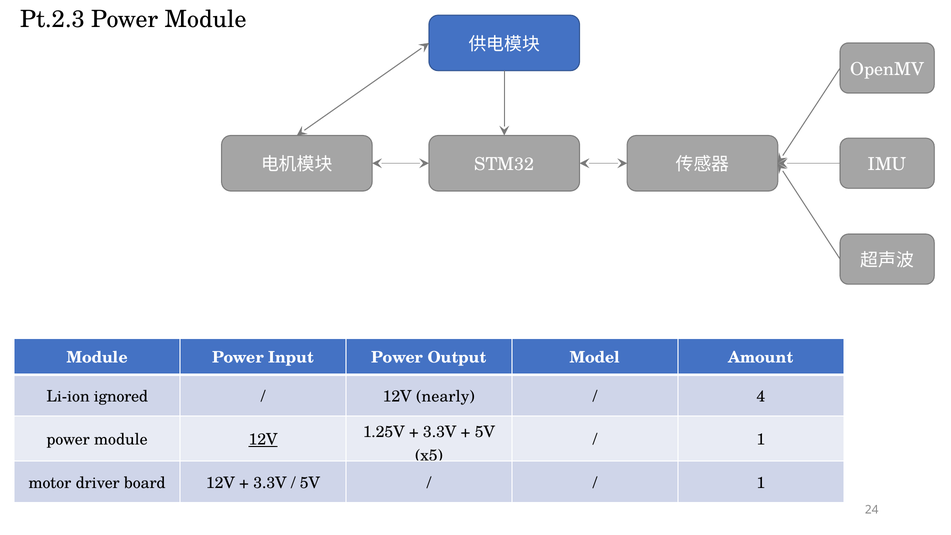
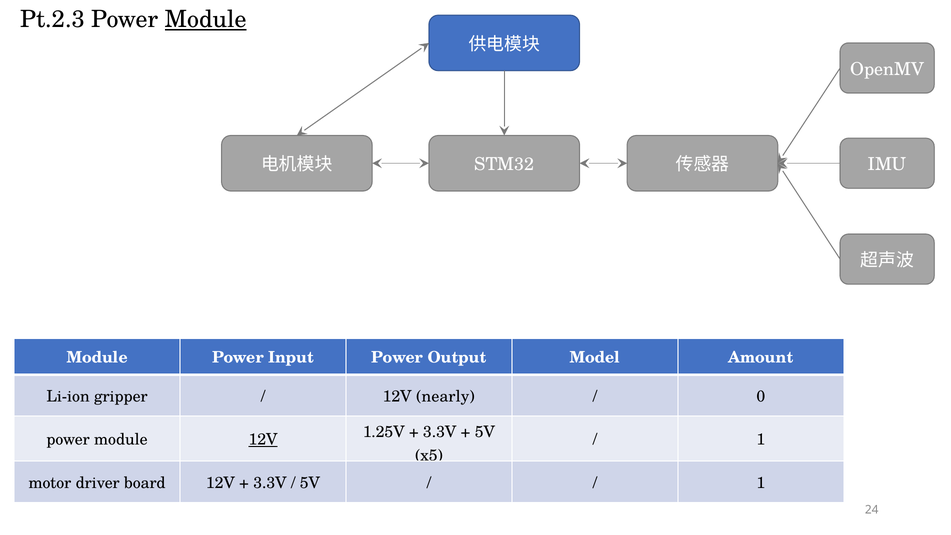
Module underline: none -> present (206, 19)
ignored: ignored -> gripper (121, 396)
4: 4 -> 0 (761, 396)
